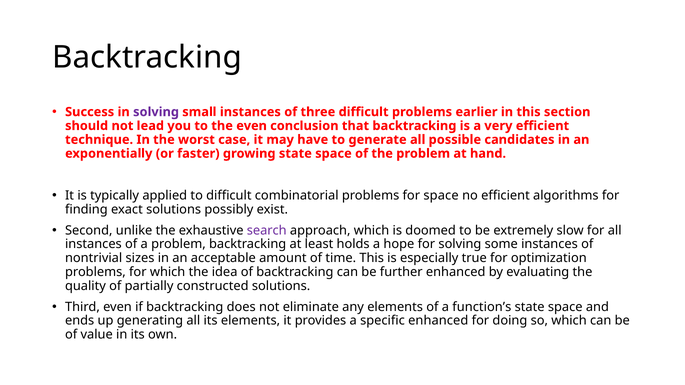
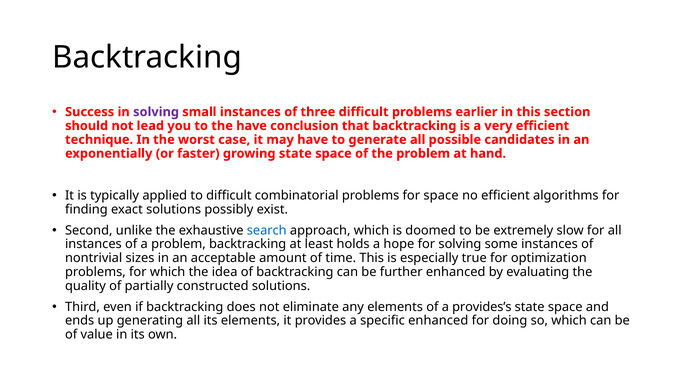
the even: even -> have (252, 126)
search colour: purple -> blue (267, 231)
function’s: function’s -> provides’s (482, 307)
